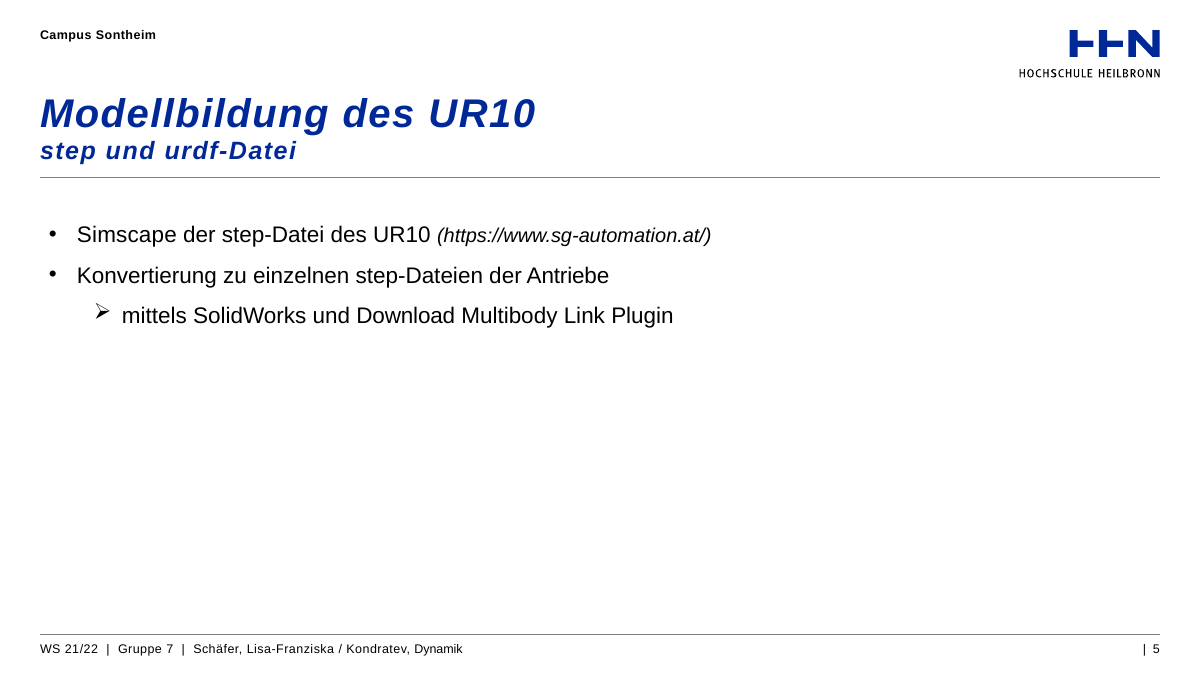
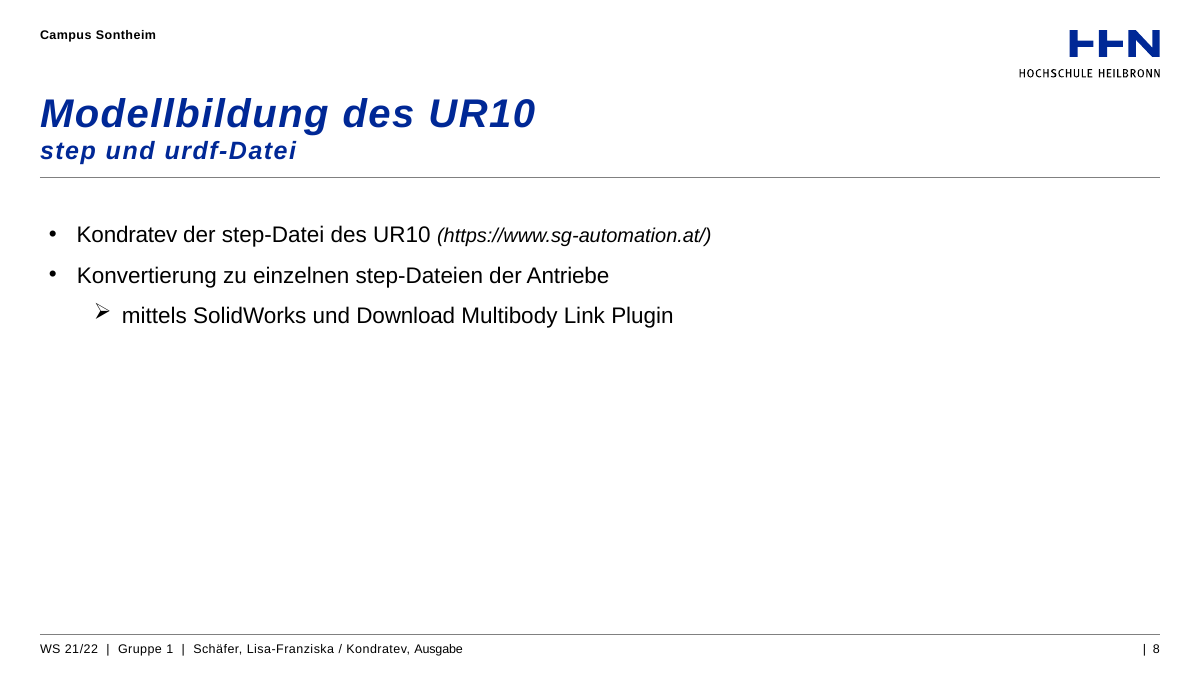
Simscape: Simscape -> Kondratev (127, 235)
7: 7 -> 1 (170, 650)
Dynamik: Dynamik -> Ausgabe (439, 650)
5: 5 -> 8 (1156, 650)
